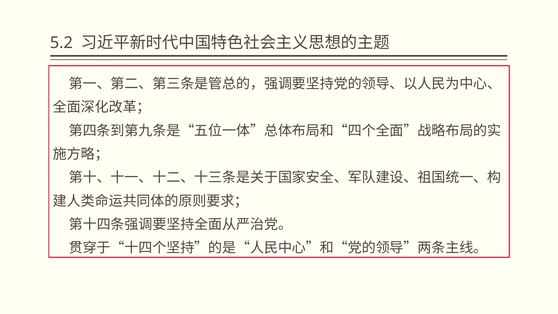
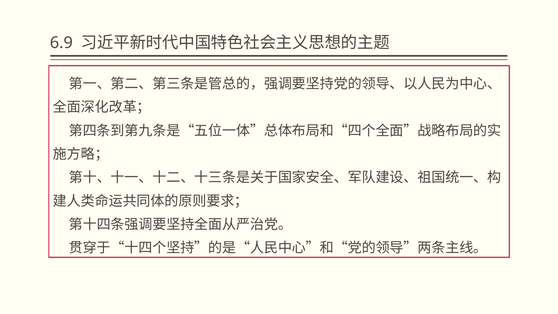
5.2: 5.2 -> 6.9 (61, 43)
